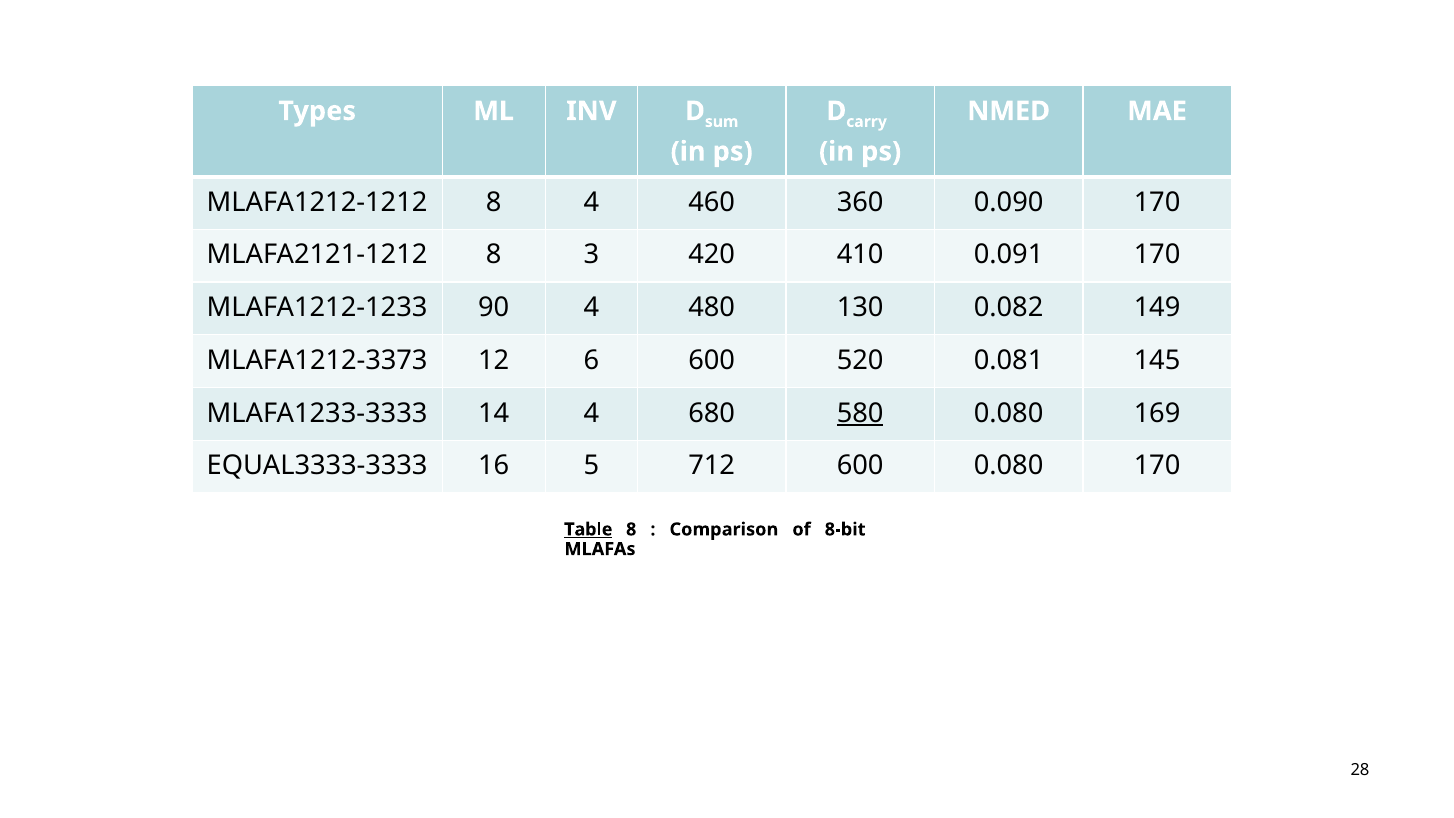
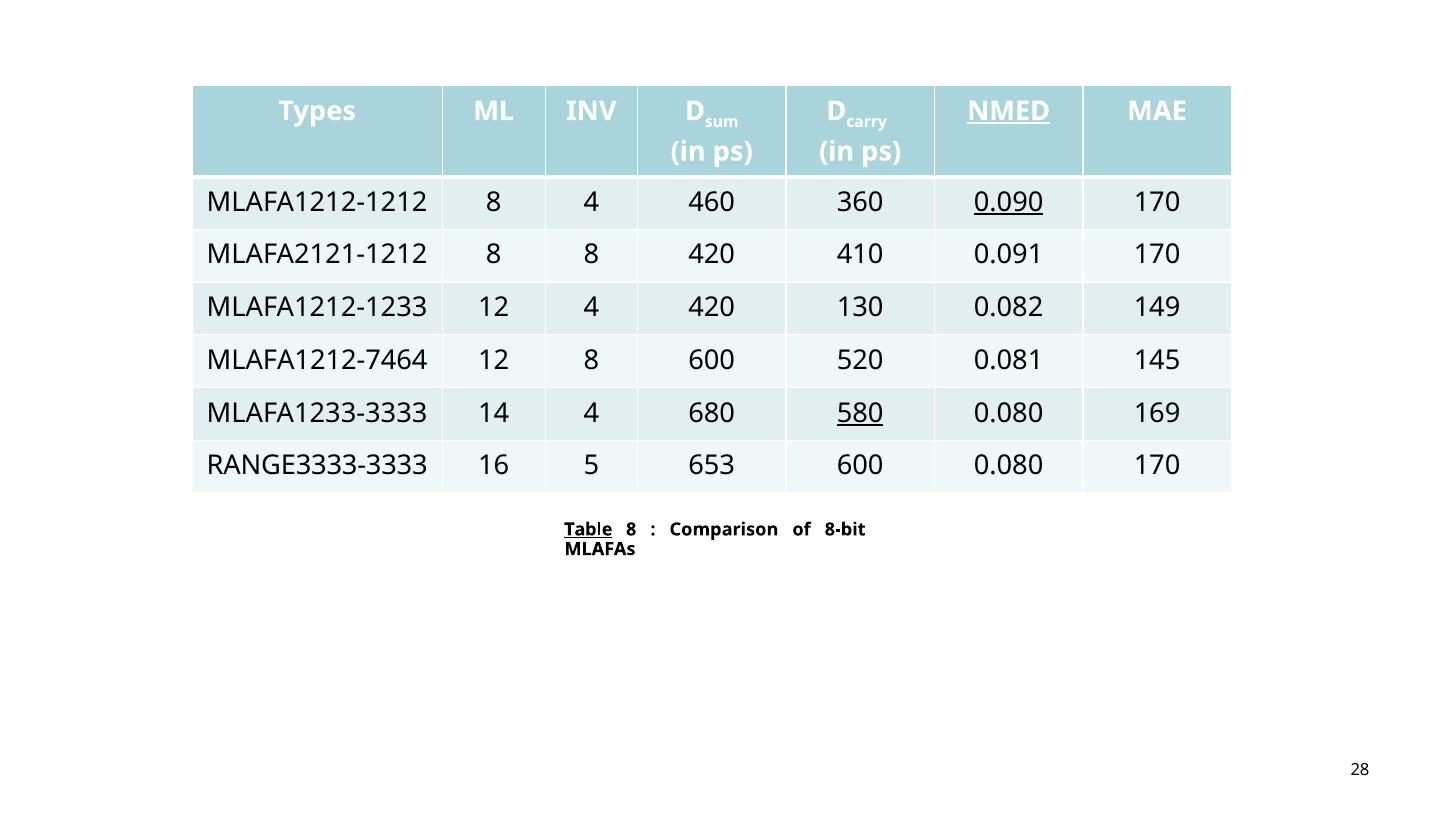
NMED underline: none -> present (1009, 111)
0.090 underline: none -> present (1009, 202)
8 3: 3 -> 8 (591, 255)
MLAFA1212-1233 90: 90 -> 12 (494, 308)
4 480: 480 -> 420 (712, 308)
MLAFA1212-3373: MLAFA1212-3373 -> MLAFA1212-7464 (317, 360)
12 6: 6 -> 8 (591, 360)
EQUAL3333-3333: EQUAL3333-3333 -> RANGE3333-3333 (317, 466)
712: 712 -> 653 (712, 466)
